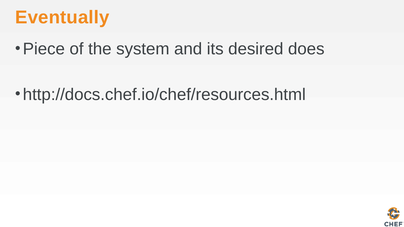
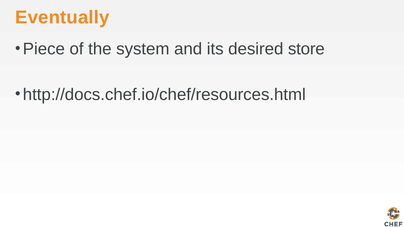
does: does -> store (306, 49)
